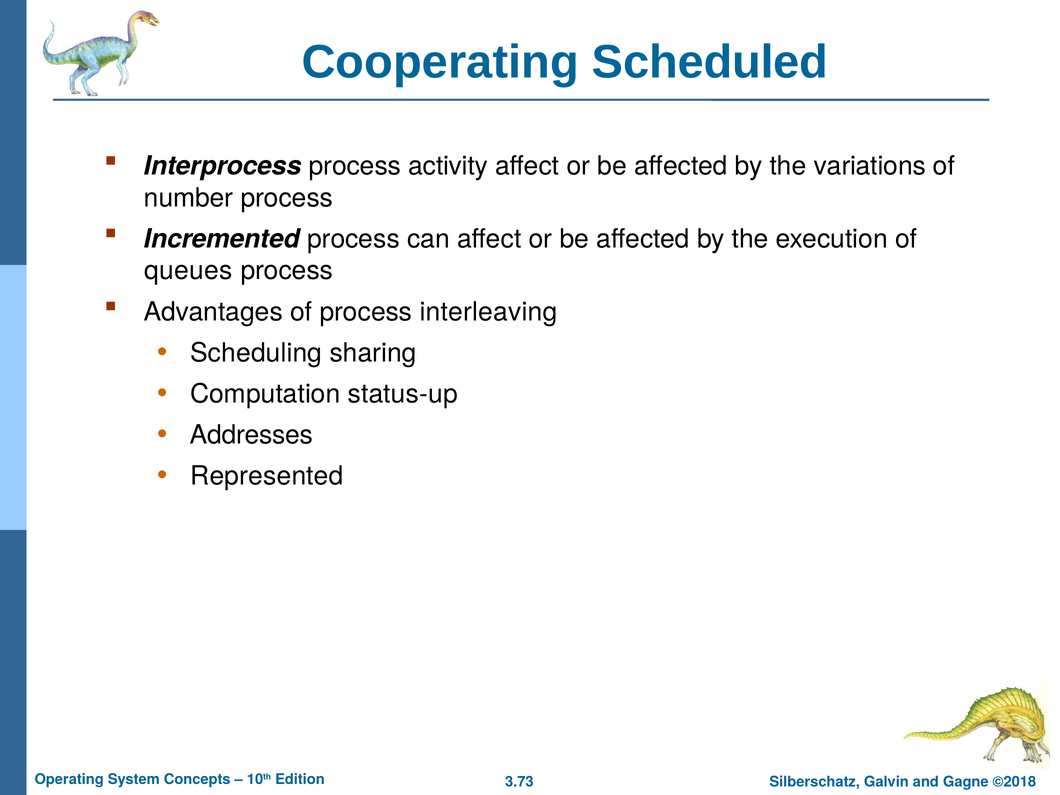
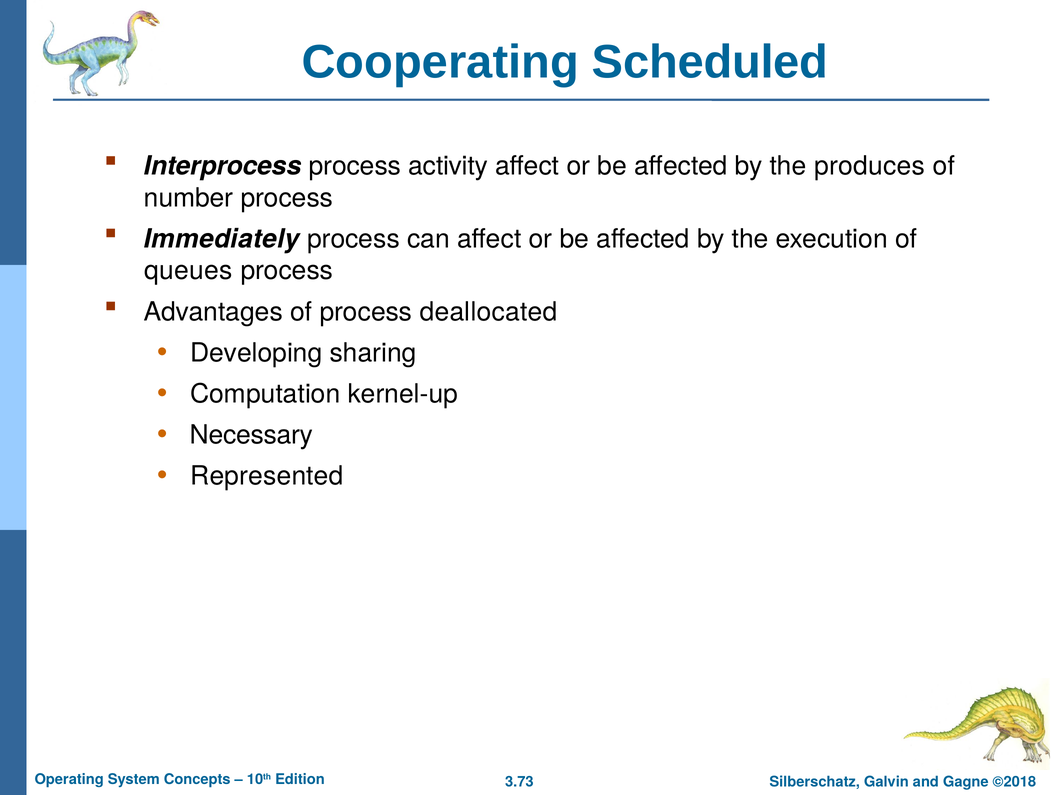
variations: variations -> produces (870, 166)
Incremented: Incremented -> Immediately (222, 239)
interleaving: interleaving -> deallocated (489, 312)
Scheduling: Scheduling -> Developing (256, 353)
status-up: status-up -> kernel-up (403, 394)
Addresses: Addresses -> Necessary (251, 435)
